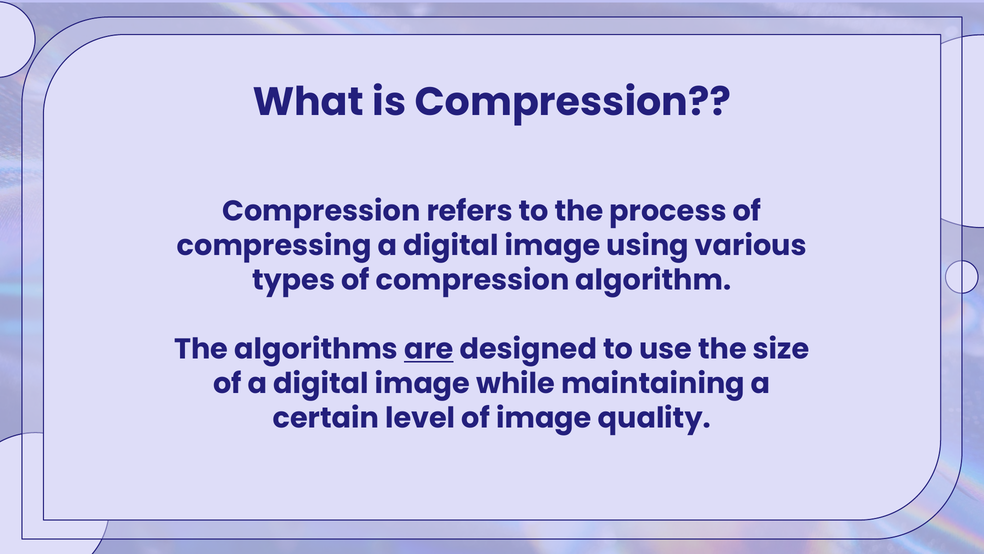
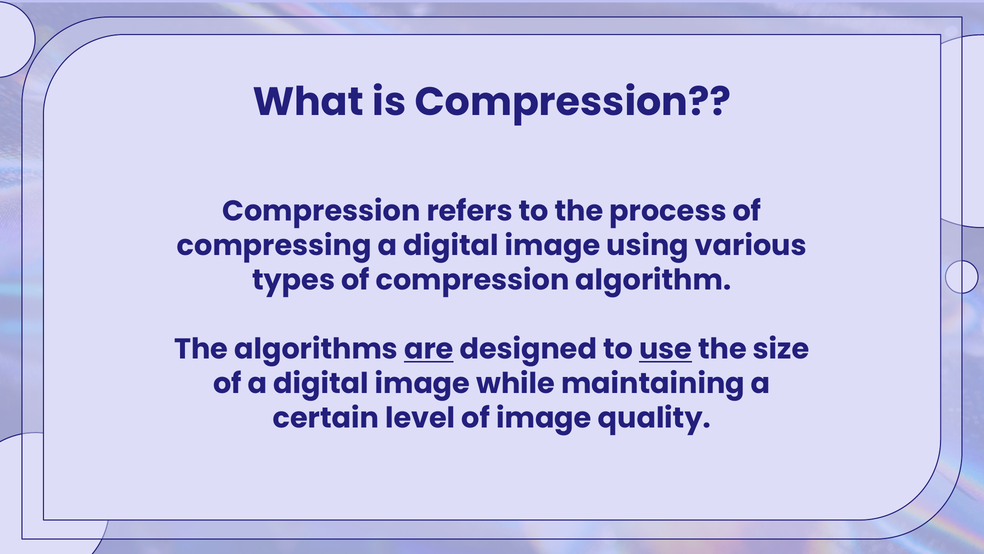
use underline: none -> present (666, 349)
